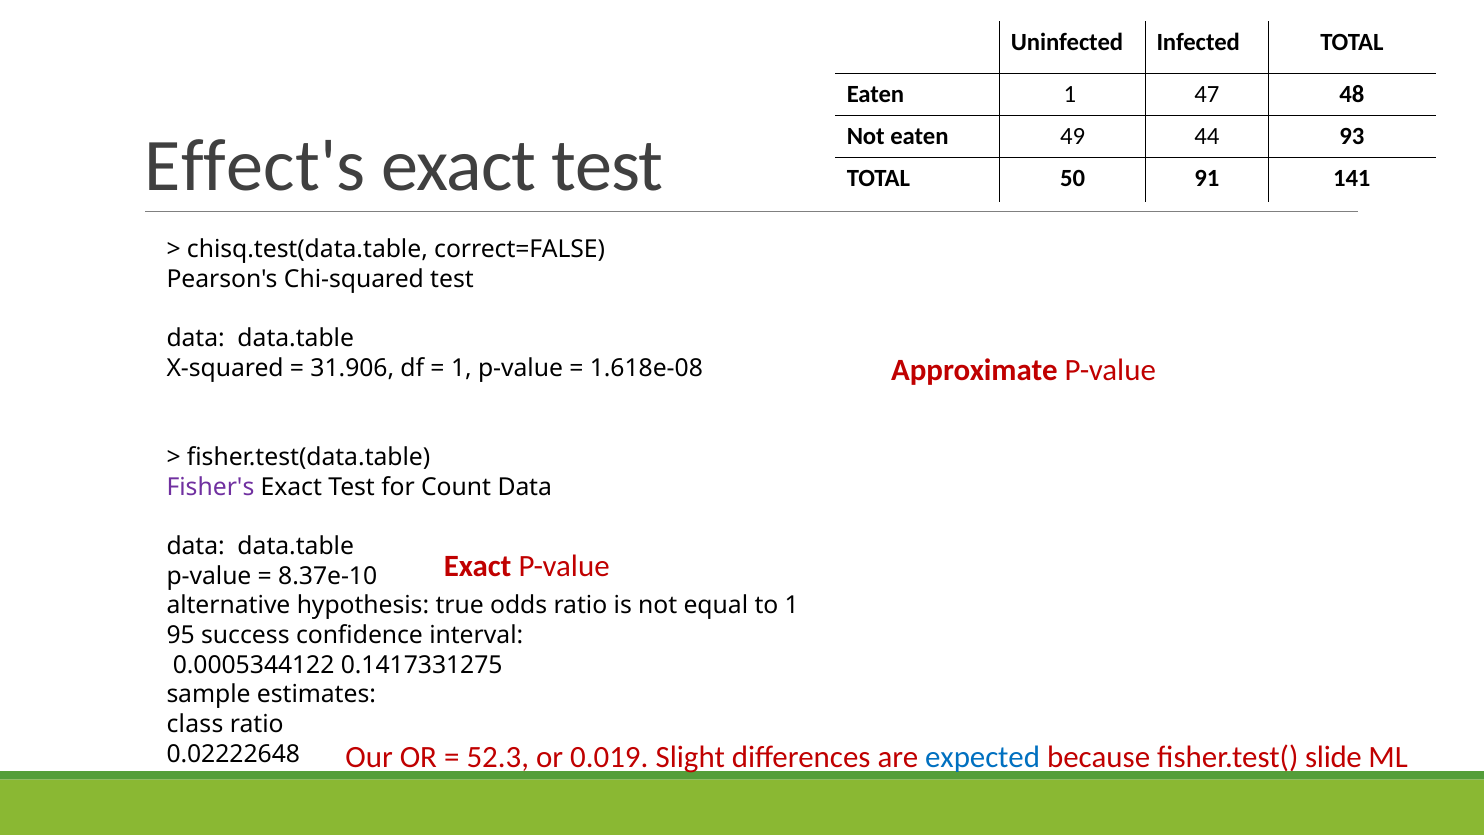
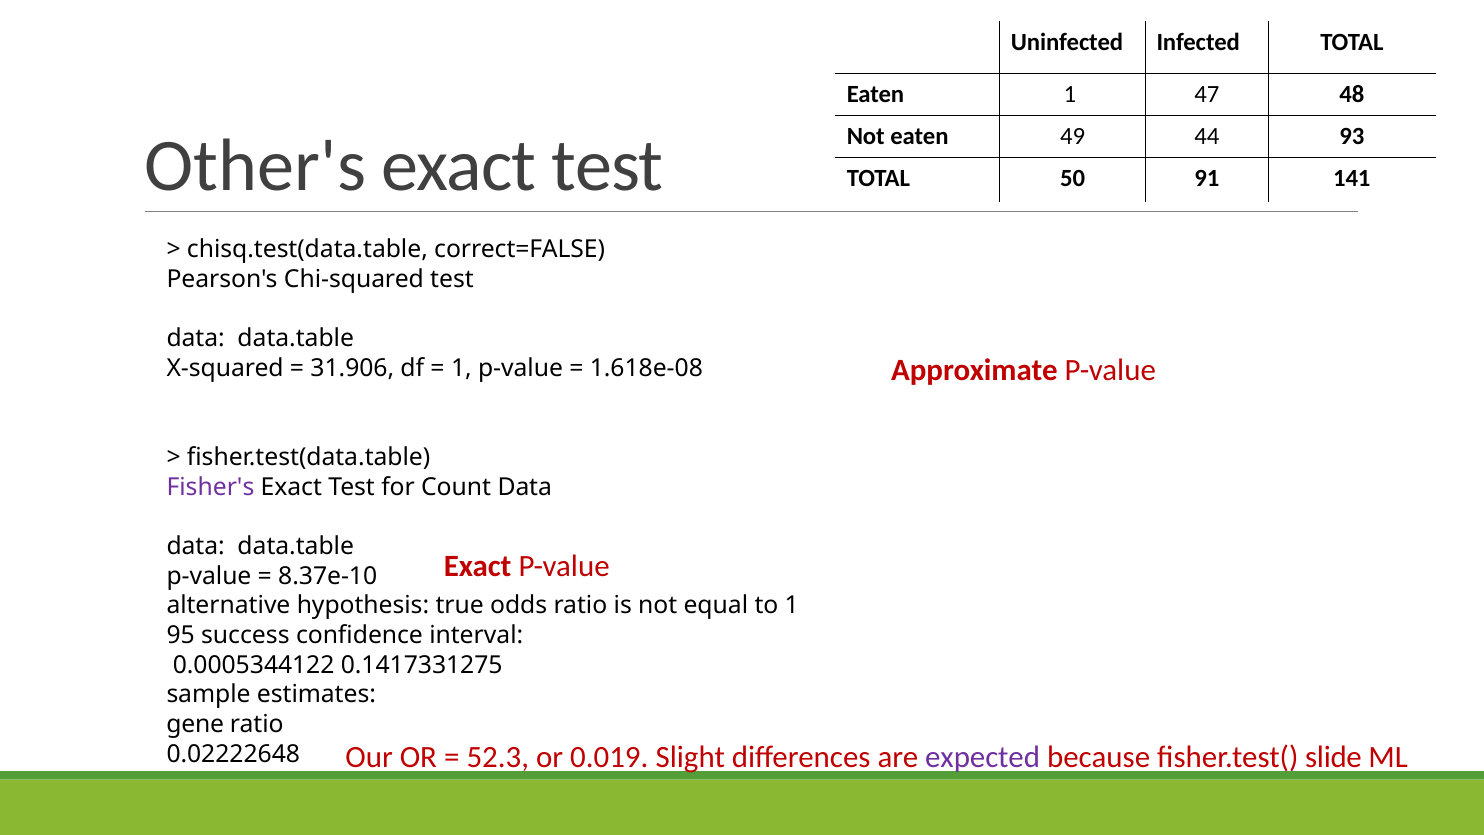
Effect's: Effect's -> Other's (255, 166)
class: class -> gene (195, 724)
expected colour: blue -> purple (983, 757)
